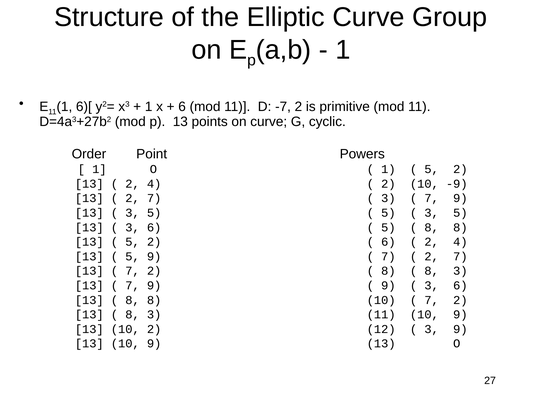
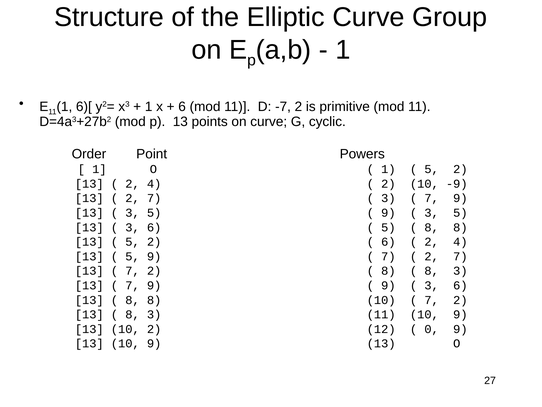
5: 5 -> 9 (388, 213)
3: 3 -> 0 (432, 329)
